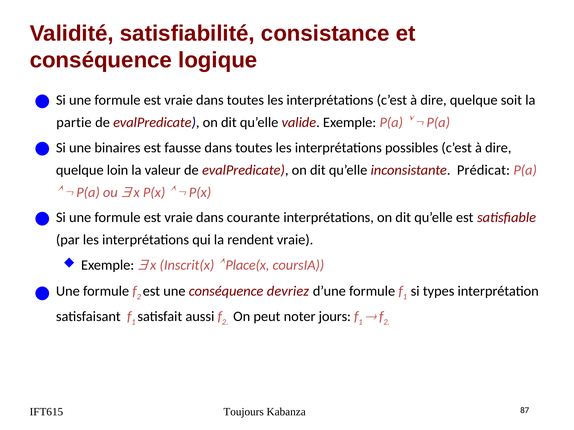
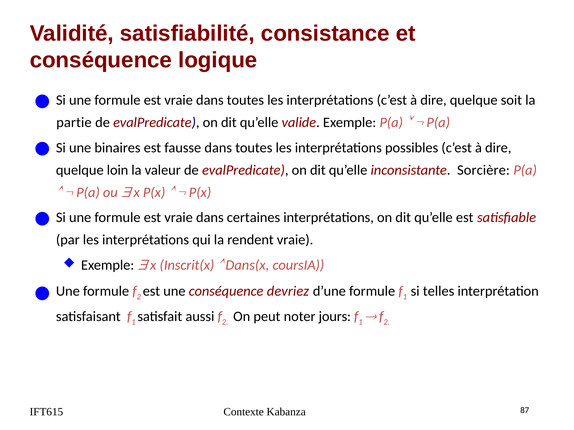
Prédicat: Prédicat -> Sorcière (483, 170)
courante: courante -> certaines (253, 218)
Place(x: Place(x -> Dans(x (247, 265)
types: types -> telles (439, 291)
Toujours: Toujours -> Contexte (244, 412)
